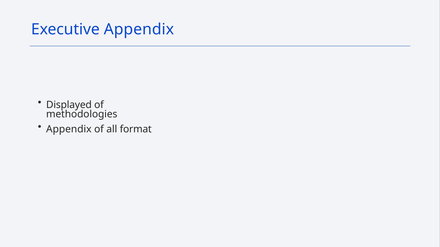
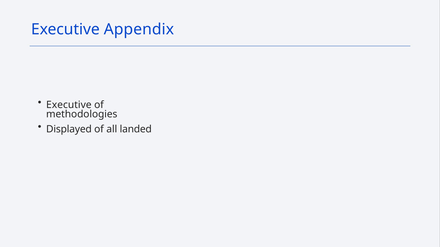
Displayed: Displayed -> Executive (69, 105)
Appendix: Appendix -> Displayed (69, 129)
format: format -> landed (136, 129)
